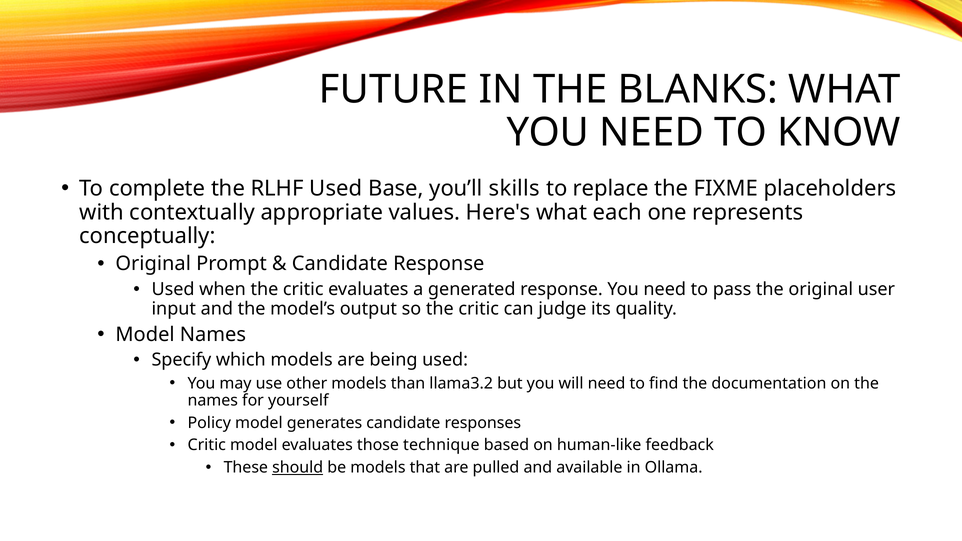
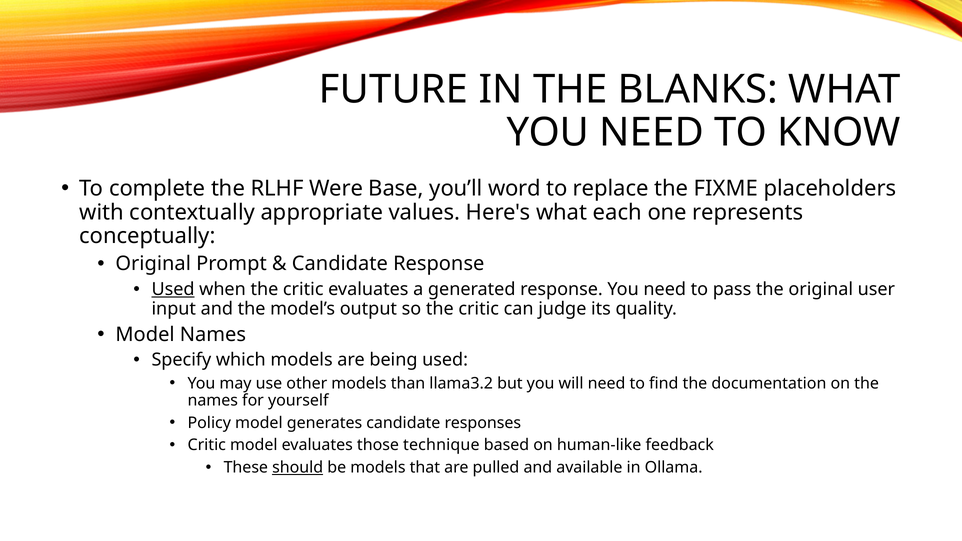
RLHF Used: Used -> Were (336, 189)
skills: skills -> word (514, 189)
Used underline: none -> present (173, 289)
